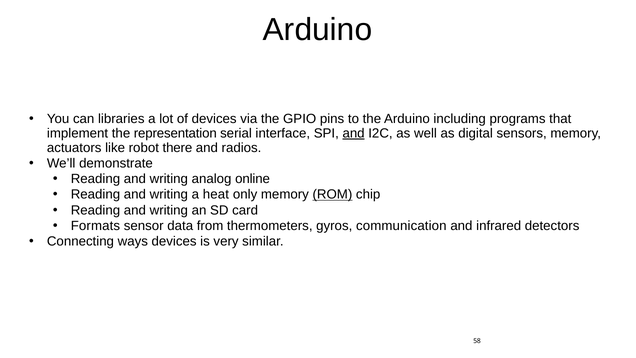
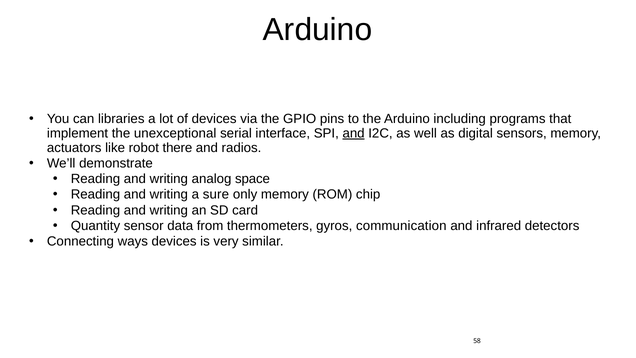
representation: representation -> unexceptional (175, 133)
online: online -> space (253, 179)
heat: heat -> sure (216, 194)
ROM underline: present -> none (332, 194)
Formats: Formats -> Quantity (95, 226)
